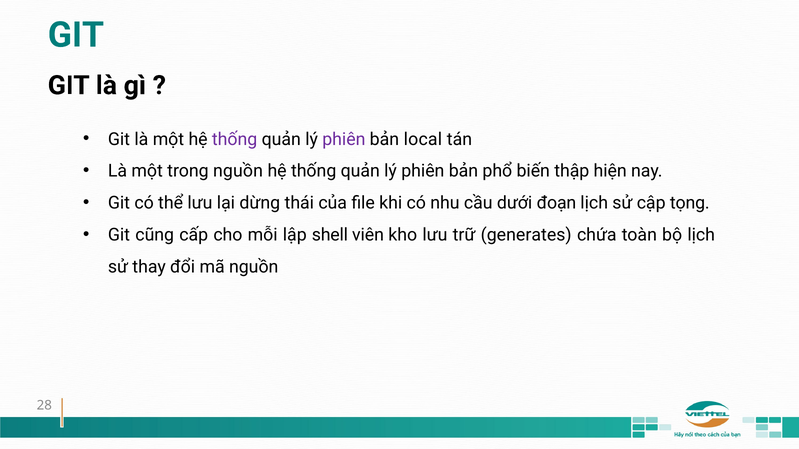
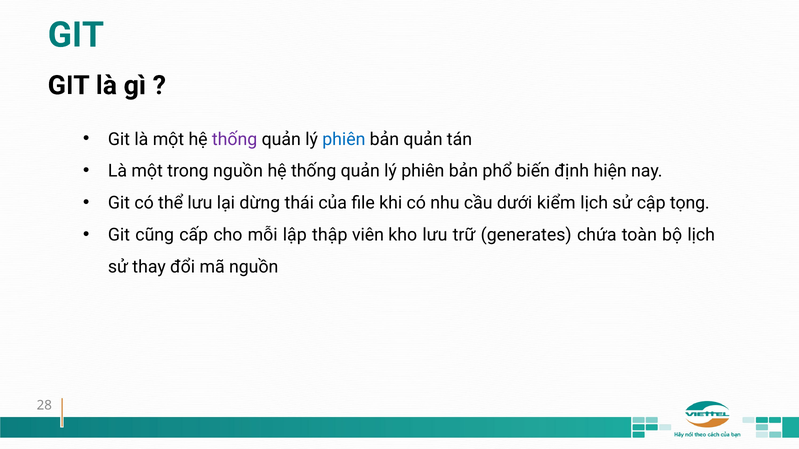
phiên colour: purple -> blue (344, 139)
bản local: local -> quản (423, 139)
thập: thập -> định (572, 171)
đoạn: đoạn -> kiểm (556, 203)
shell: shell -> thập (330, 235)
